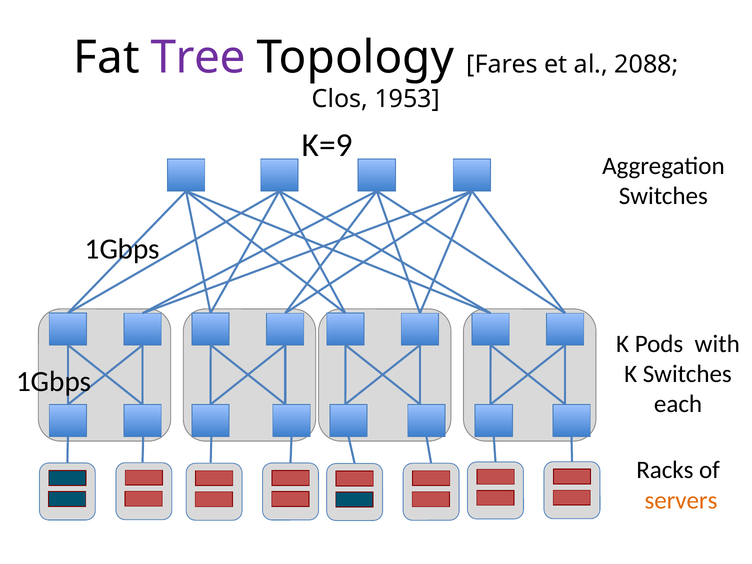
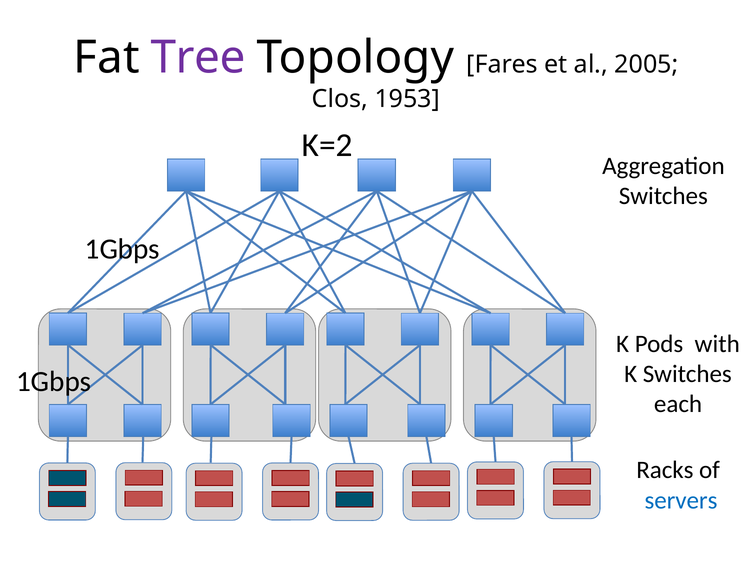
2088: 2088 -> 2005 (646, 65)
K=9: K=9 -> K=2 (327, 145)
servers colour: orange -> blue (681, 500)
